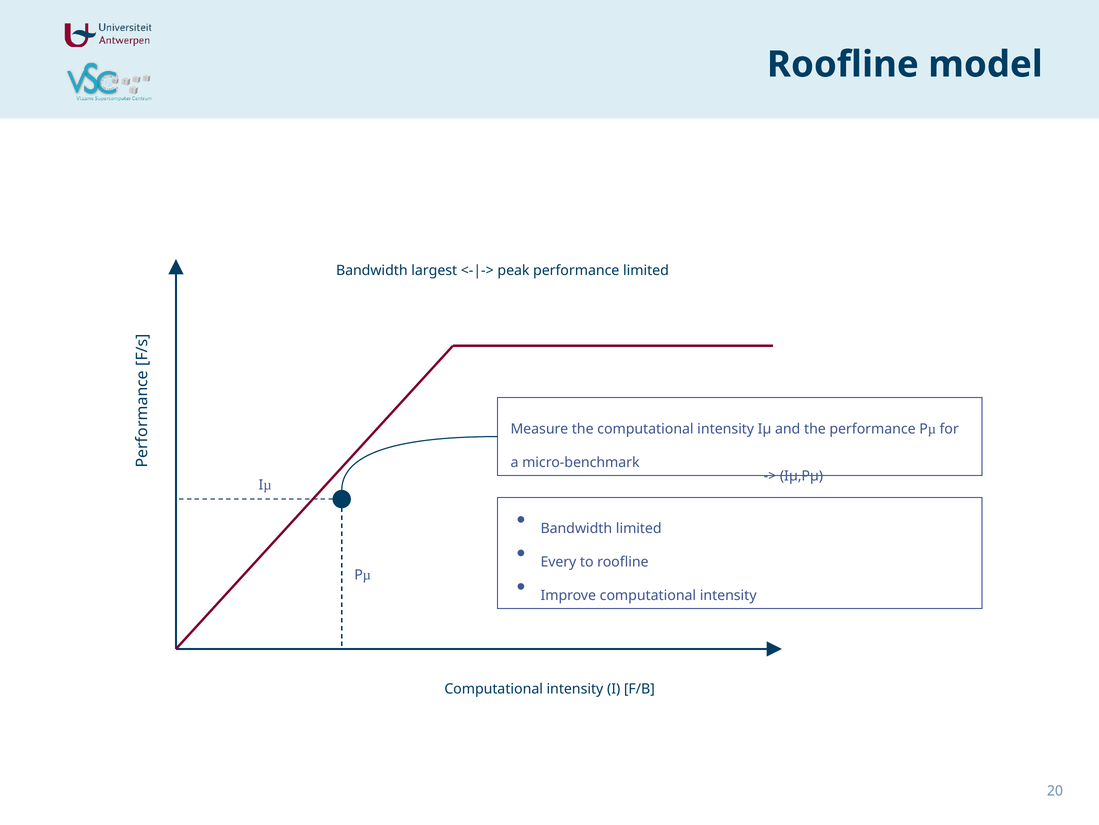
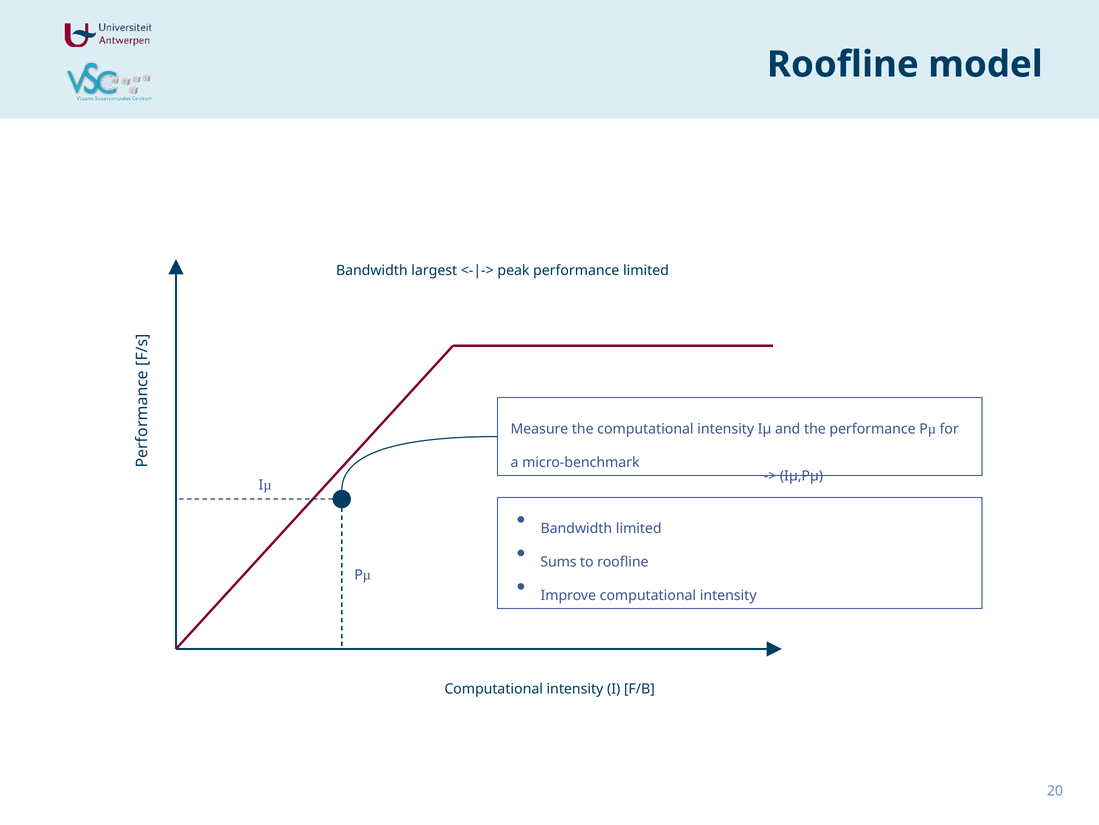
Every: Every -> Sums (558, 562)
